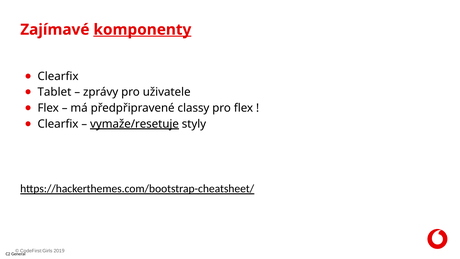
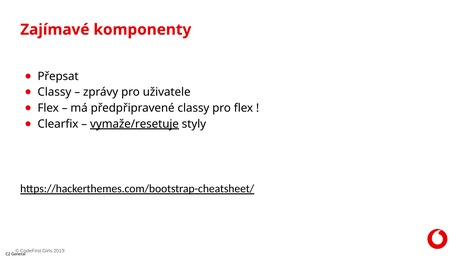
komponenty underline: present -> none (142, 30)
Clearfix: Clearfix -> Přepsat (58, 76)
Tablet: Tablet -> Classy (54, 92)
